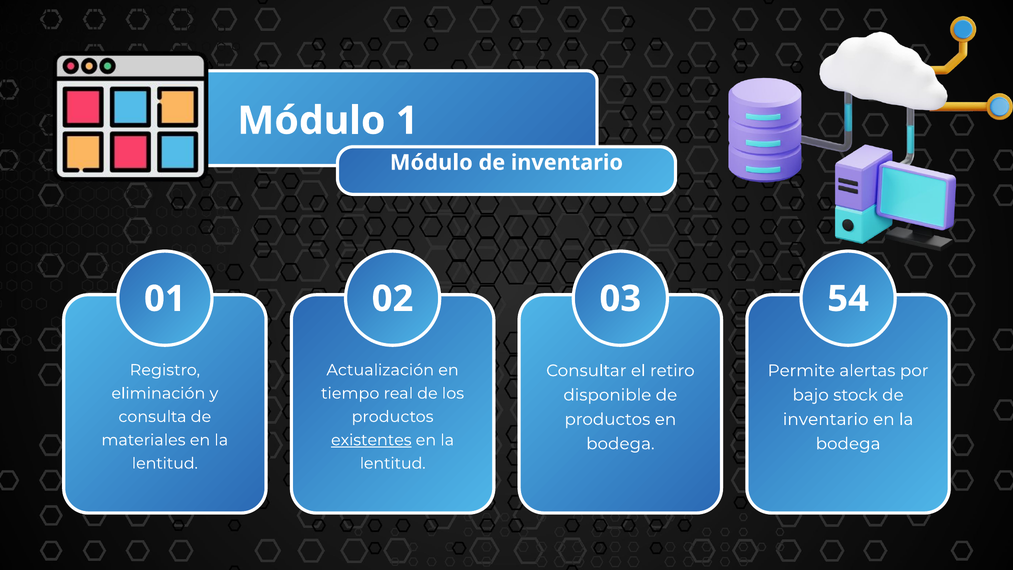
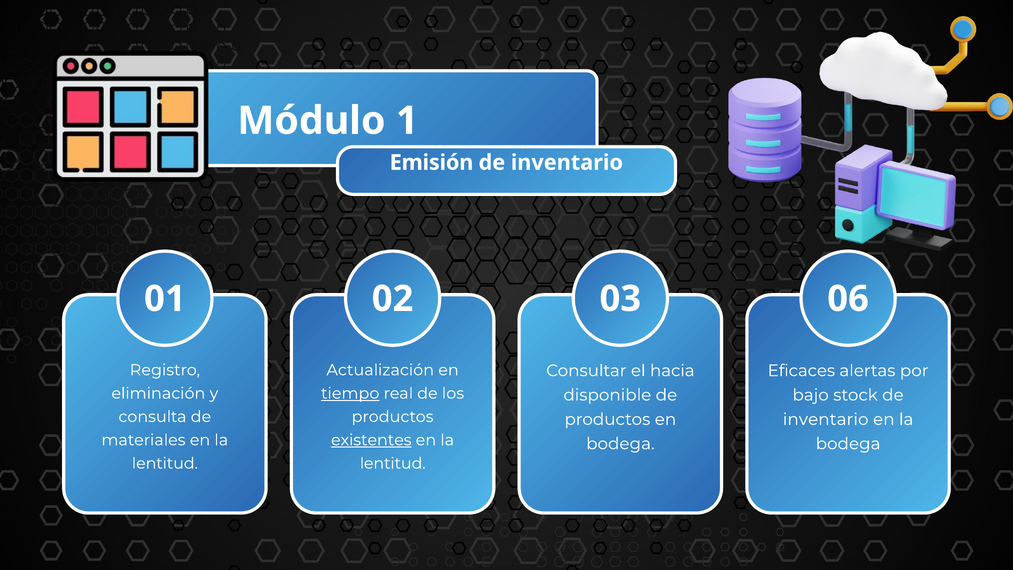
Módulo: Módulo -> Emisión (432, 163)
54: 54 -> 06 (848, 299)
retiro: retiro -> hacia (672, 371)
Permite: Permite -> Eficaces (801, 371)
tiempo underline: none -> present (350, 393)
